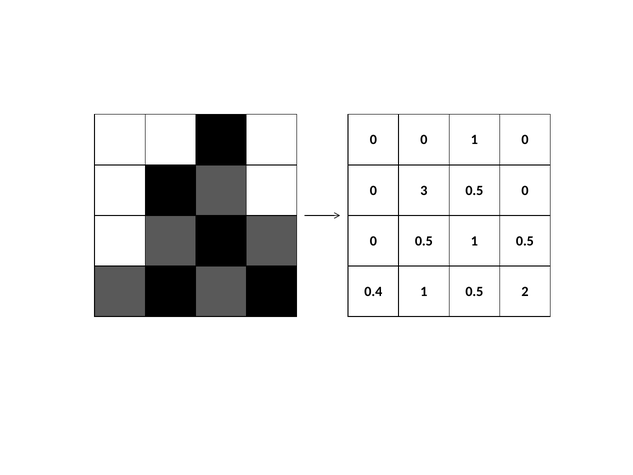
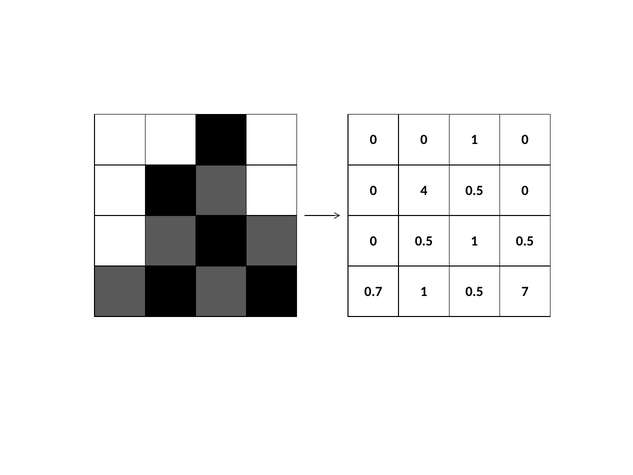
3: 3 -> 4 (424, 190)
0.4: 0.4 -> 0.7 (373, 291)
2: 2 -> 7 (525, 291)
